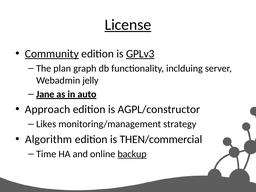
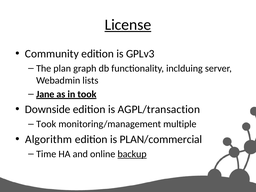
Community underline: present -> none (52, 54)
GPLv3 underline: present -> none (140, 54)
jelly: jelly -> lists (90, 80)
in auto: auto -> took (87, 94)
Approach: Approach -> Downside (48, 109)
AGPL/constructor: AGPL/constructor -> AGPL/transaction (159, 109)
Likes: Likes -> Took (46, 124)
strategy: strategy -> multiple (180, 124)
THEN/commercial: THEN/commercial -> PLAN/commercial (161, 139)
